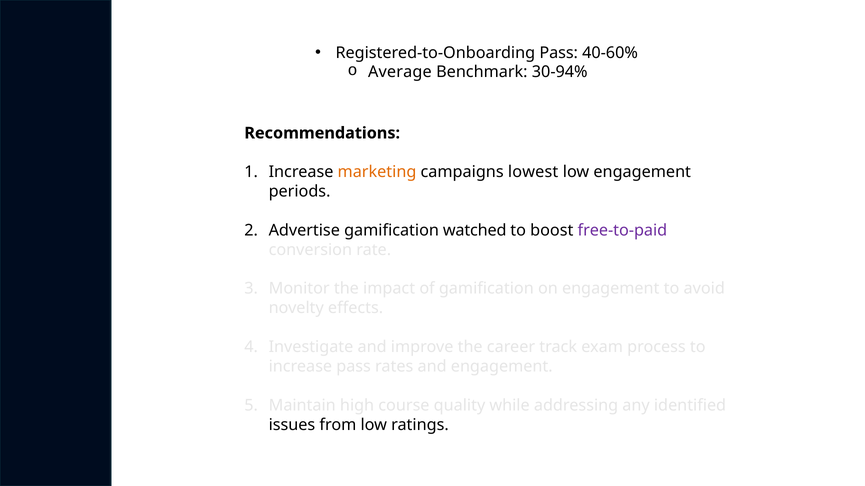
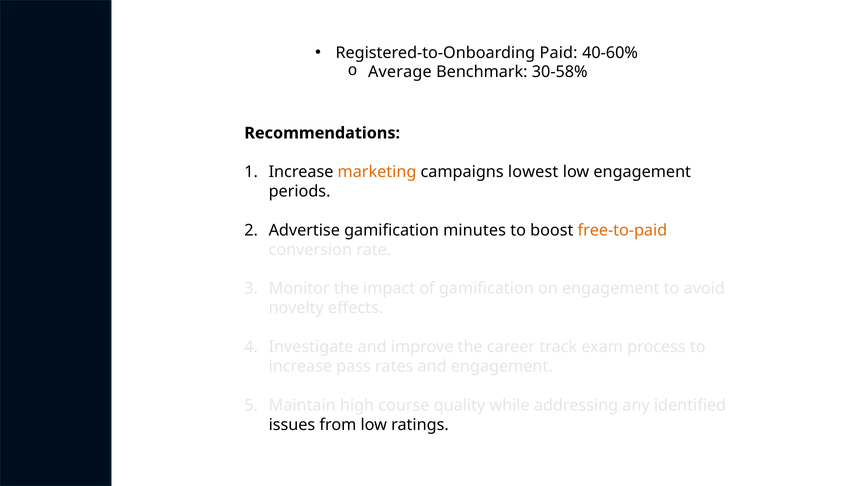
Registered-to-Onboarding Pass: Pass -> Paid (559, 53)
30-94%: 30-94% -> 30-58% (560, 72)
watched: watched -> minutes (475, 231)
free-to-paid colour: purple -> orange (622, 231)
